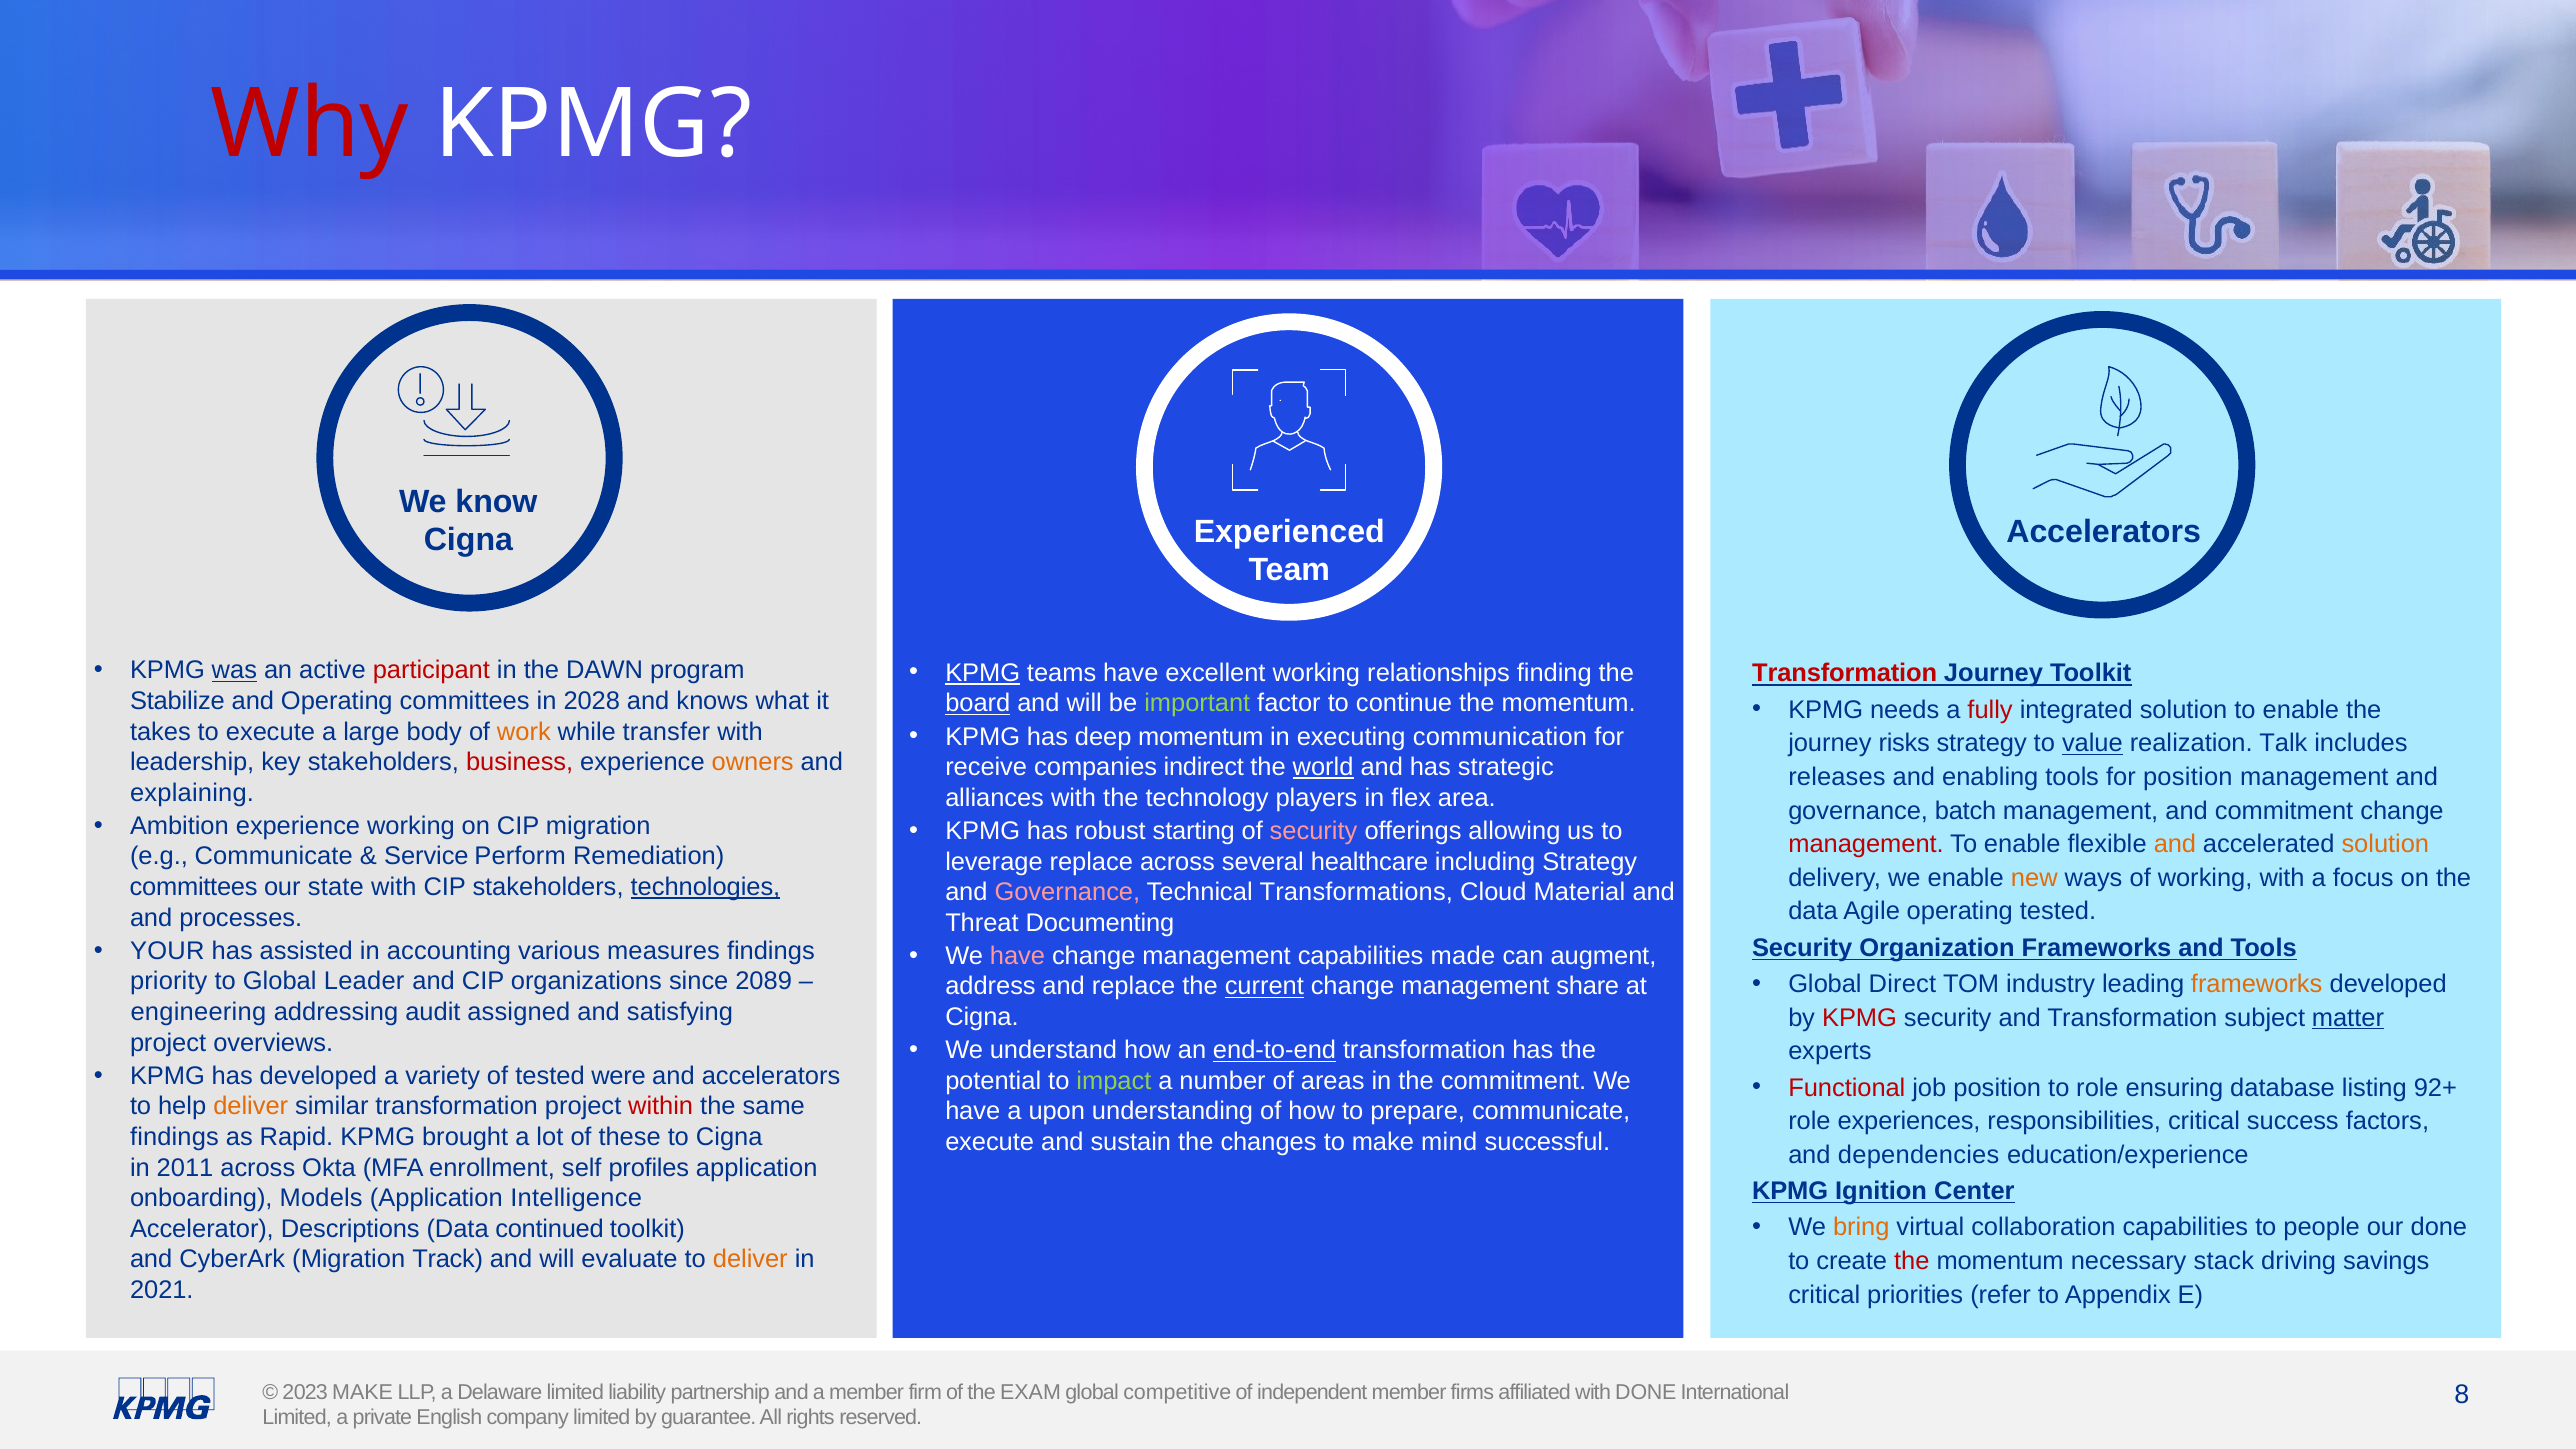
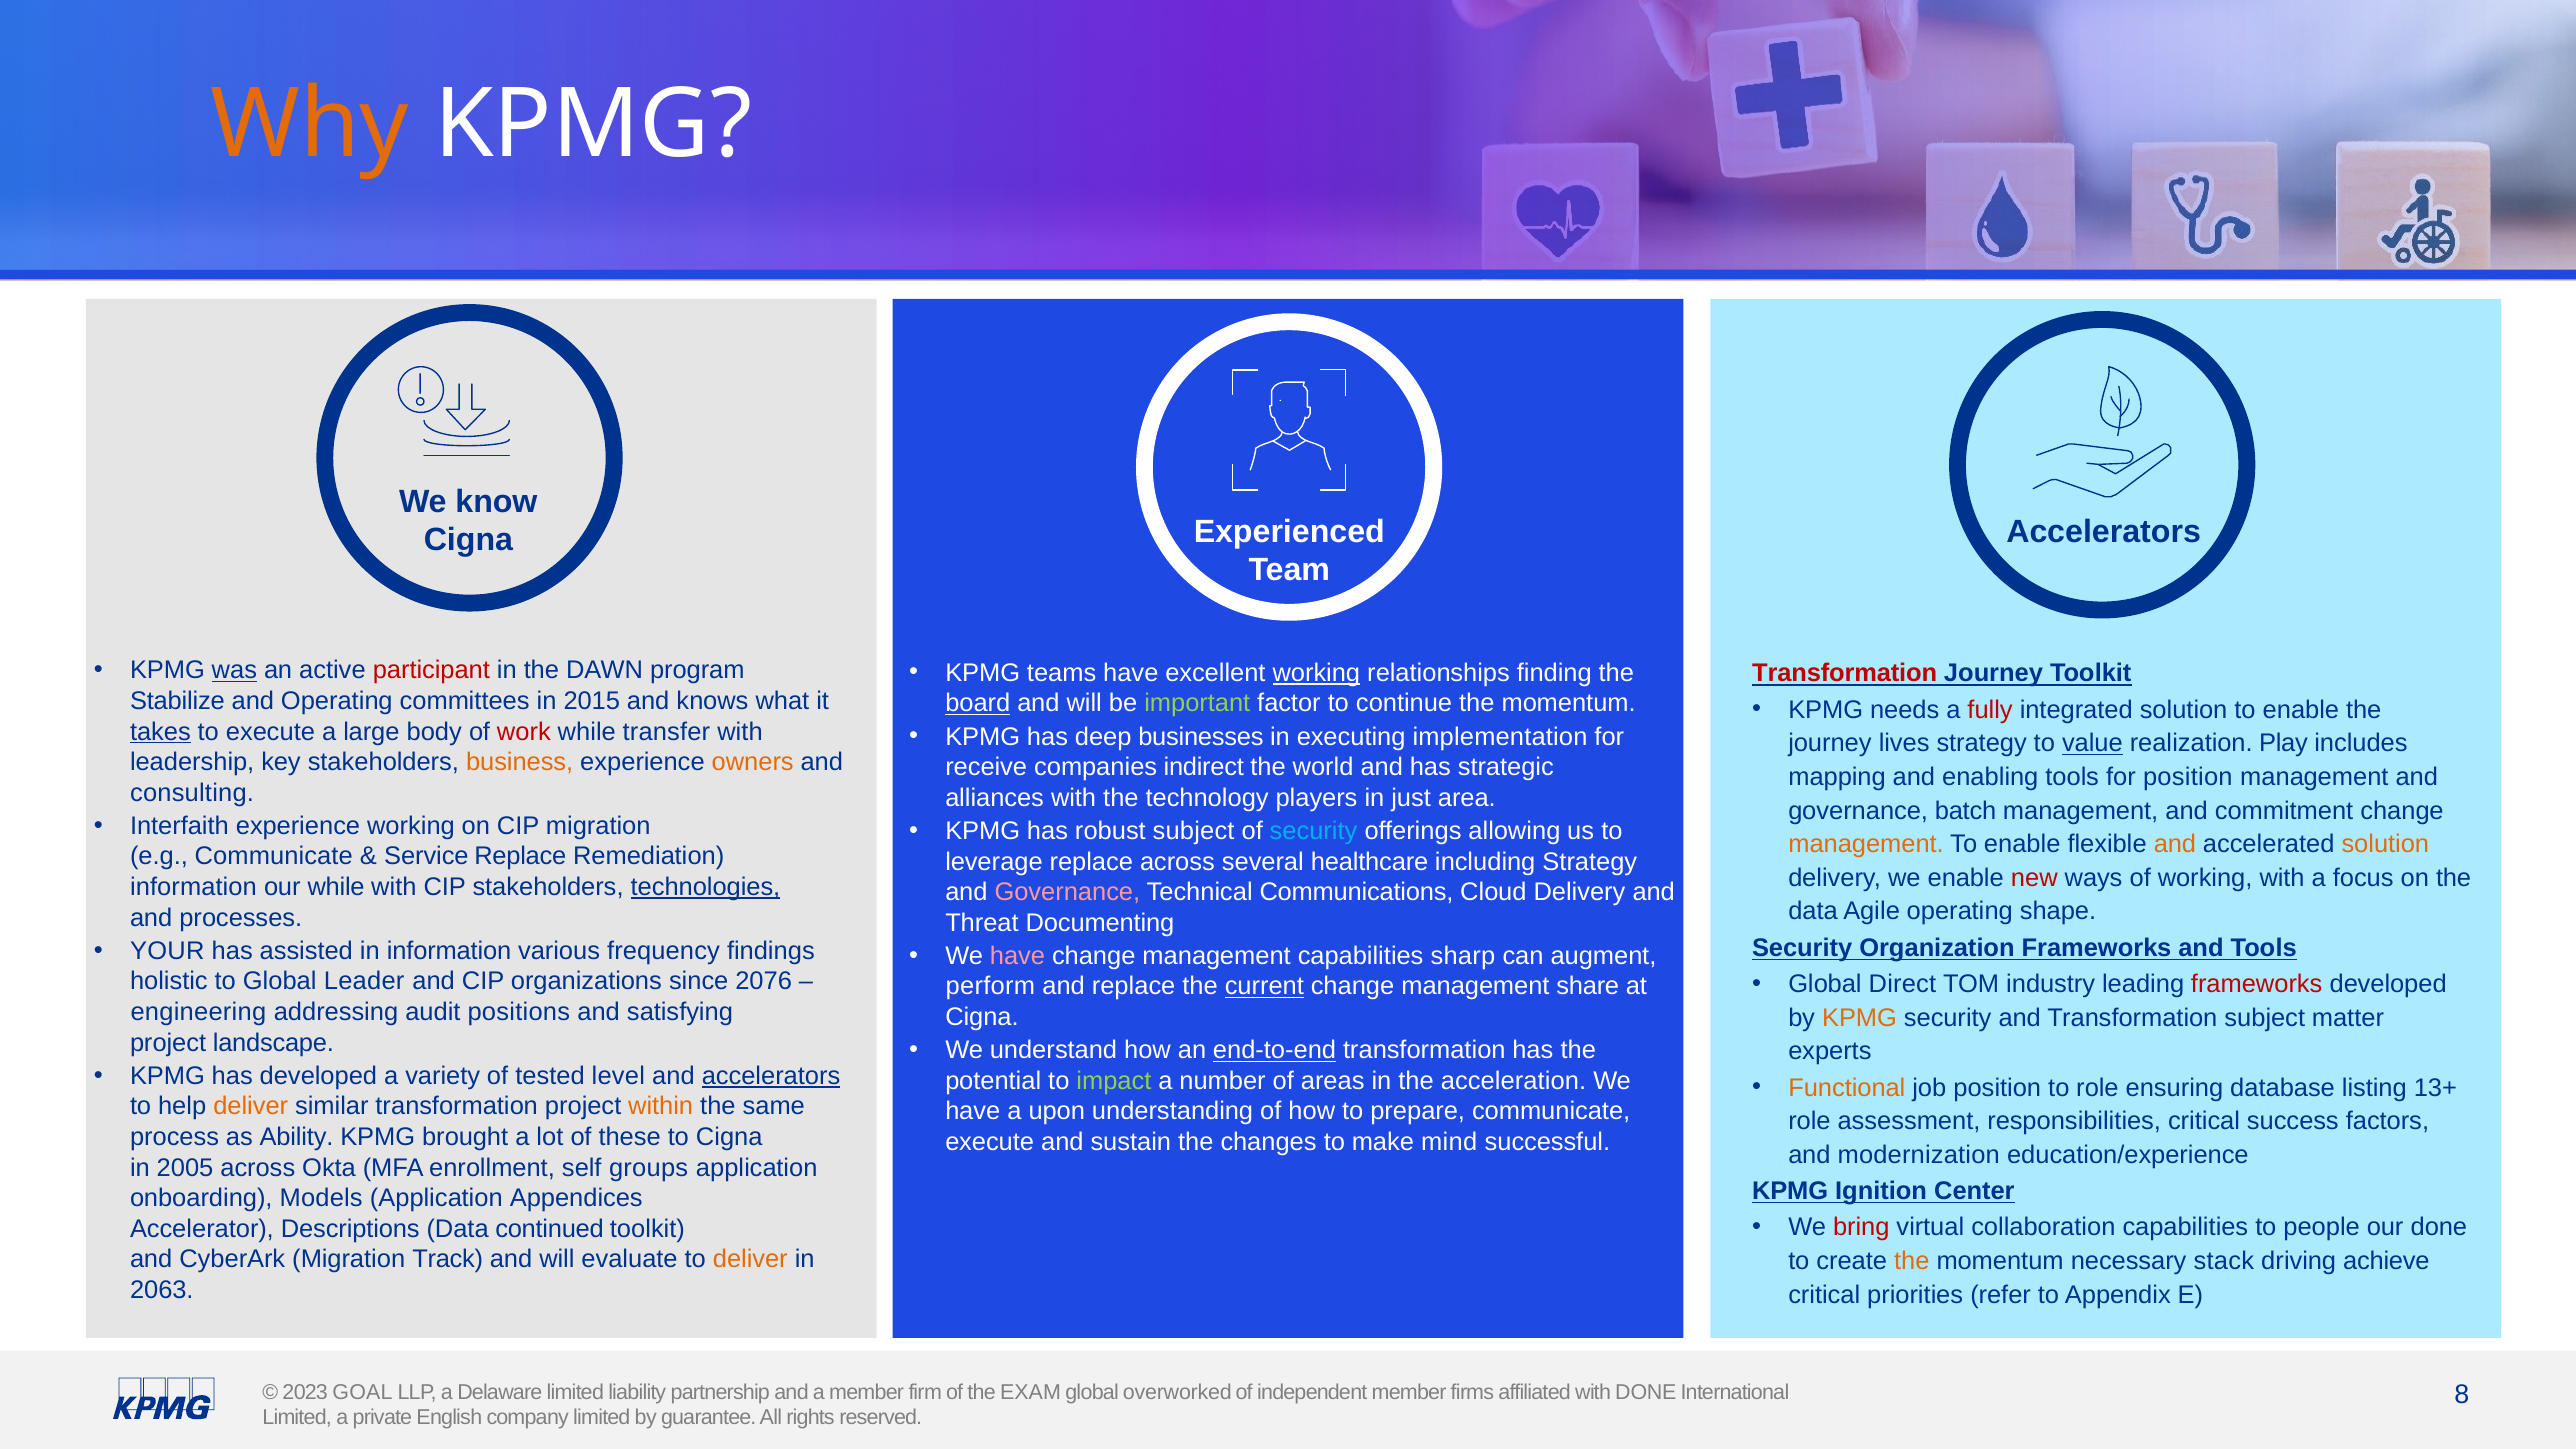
Why colour: red -> orange (310, 124)
KPMG underline: present -> none (983, 673)
working underline: none -> present (1316, 673)
2028: 2028 -> 2015 (592, 701)
takes underline: none -> present (160, 732)
work colour: orange -> red (524, 732)
deep momentum: momentum -> businesses (1201, 737)
communication: communication -> implementation (1500, 737)
risks: risks -> lives (1904, 743)
Talk: Talk -> Play (2283, 743)
business colour: red -> orange (520, 762)
world underline: present -> none (1323, 767)
releases: releases -> mapping (1837, 777)
explaining: explaining -> consulting (192, 793)
flex: flex -> just (1411, 798)
Ambition: Ambition -> Interfaith (179, 826)
robust starting: starting -> subject (1194, 831)
security colour: pink -> light blue (1314, 831)
management colour: red -> orange (1866, 844)
Service Perform: Perform -> Replace (520, 857)
new colour: orange -> red (2034, 878)
committees: committees -> information (193, 887)
our state: state -> while (336, 887)
Transformations: Transformations -> Communications (1356, 892)
Cloud Material: Material -> Delivery (1579, 892)
operating tested: tested -> shape (2058, 912)
in accounting: accounting -> information (449, 951)
measures: measures -> frequency (663, 951)
made: made -> sharp (1463, 956)
priority: priority -> holistic (169, 982)
2089: 2089 -> 2076 (764, 982)
frameworks colour: orange -> red (2257, 984)
address: address -> perform (990, 987)
assigned: assigned -> positions (519, 1012)
KPMG colour: red -> orange (1860, 1018)
matter underline: present -> none (2348, 1018)
overviews: overviews -> landscape (273, 1043)
were: were -> level (618, 1076)
accelerators underline: none -> present (771, 1076)
the commitment: commitment -> acceleration (1513, 1081)
Functional colour: red -> orange (1847, 1088)
92+: 92+ -> 13+ (2435, 1088)
within colour: red -> orange (661, 1107)
experiences: experiences -> assessment (1909, 1121)
findings: findings -> process (175, 1137)
Rapid: Rapid -> Ability (297, 1137)
dependencies: dependencies -> modernization (1919, 1155)
2011: 2011 -> 2005 (185, 1168)
profiles: profiles -> groups (649, 1168)
Intelligence: Intelligence -> Appendices (576, 1198)
bring colour: orange -> red (1861, 1227)
the colour: red -> orange (1912, 1261)
savings: savings -> achieve (2386, 1261)
2021: 2021 -> 2063 (162, 1290)
2023 MAKE: MAKE -> GOAL (363, 1392)
competitive: competitive -> overworked (1177, 1392)
